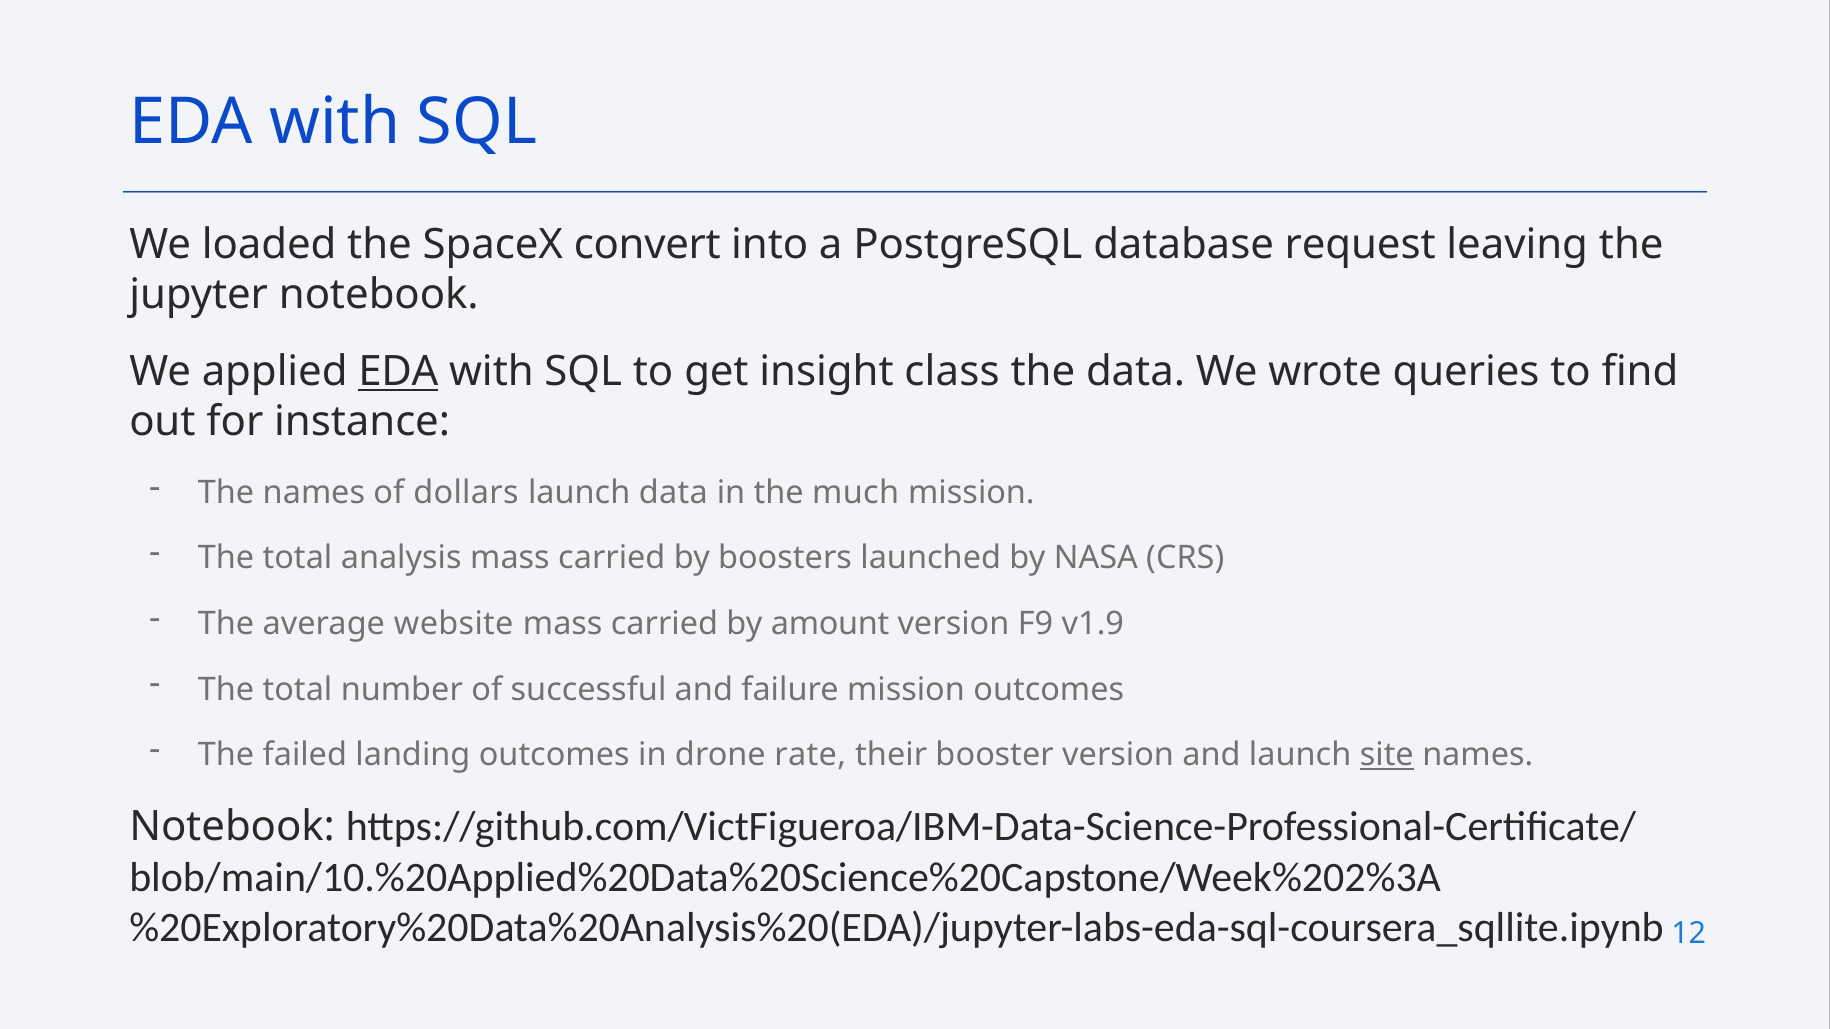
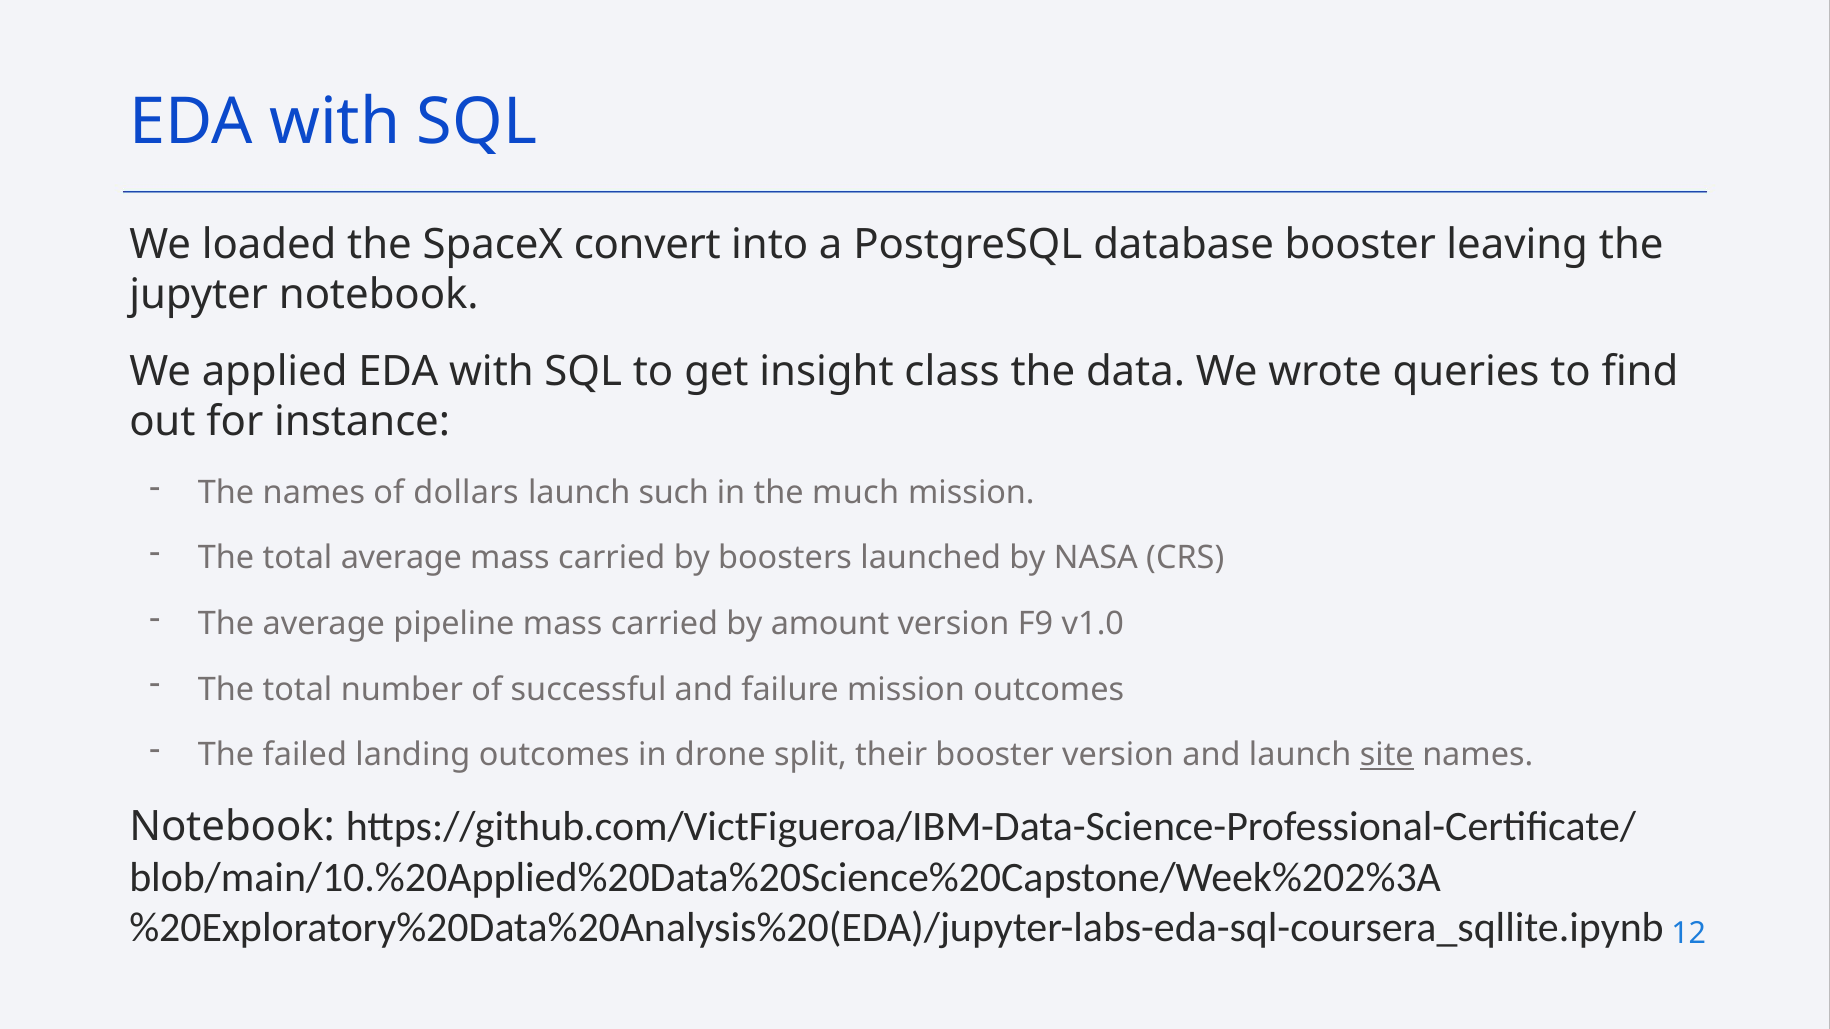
database request: request -> booster (1360, 245)
EDA underline: present -> none (398, 372)
launch data: data -> such (674, 493)
total analysis: analysis -> average (401, 558)
website: website -> pipeline (454, 624)
v1.9: v1.9 -> v1.0 (1093, 624)
rate: rate -> split (810, 755)
